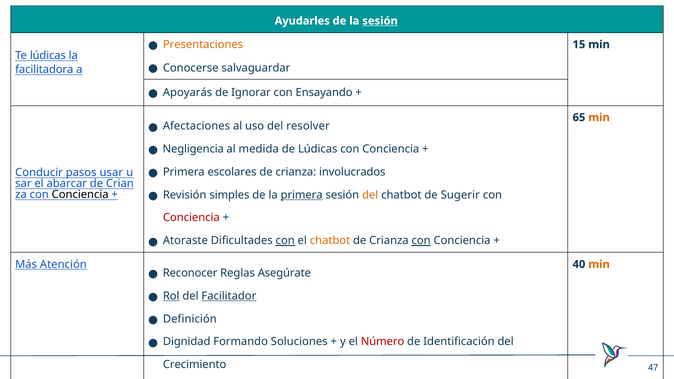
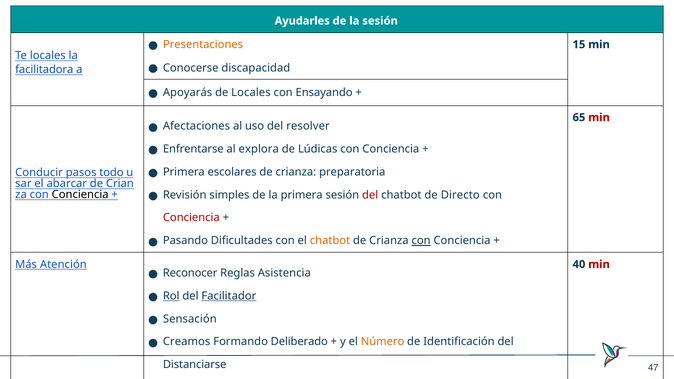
sesión underline: present -> none (380, 21)
Te lúdicas: lúdicas -> locales (48, 56)
salvaguardar: salvaguardar -> discapacidad (256, 68)
de Ignorar: Ignorar -> Locales (251, 93)
min colour: orange -> red (599, 117)
Negligencia: Negligencia -> Enfrentarse (193, 149)
medida: medida -> explora (259, 149)
involucrados: involucrados -> preparatoria (352, 172)
usar: usar -> todo (111, 173)
primera underline: present -> none (302, 195)
del colour: orange -> red (370, 195)
Sugerir: Sugerir -> Directo (460, 195)
Atoraste: Atoraste -> Pasando (185, 241)
con underline: present -> none (285, 241)
min colour: orange -> red (599, 264)
Asegúrate: Asegúrate -> Asistencia (284, 273)
Definición: Definición -> Sensación (190, 319)
Dignidad: Dignidad -> Creamos (187, 342)
Soluciones: Soluciones -> Deliberado (299, 342)
Número colour: red -> orange (383, 342)
Crecimiento: Crecimiento -> Distanciarse (195, 365)
